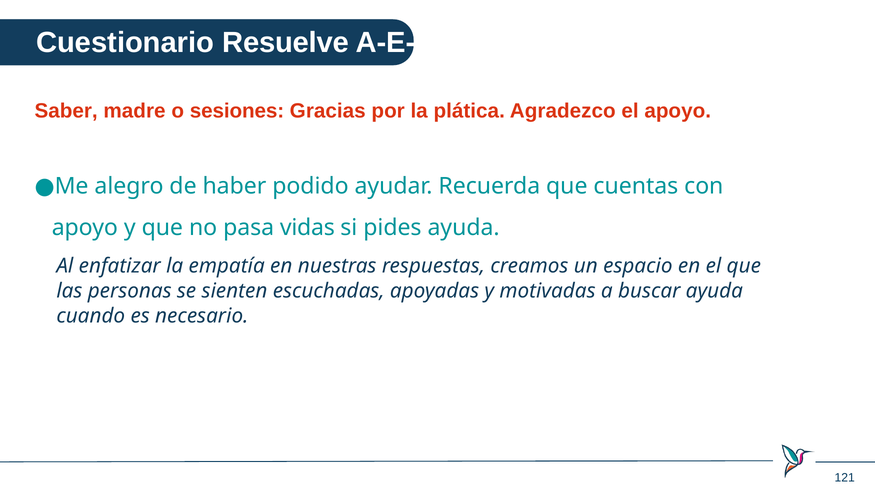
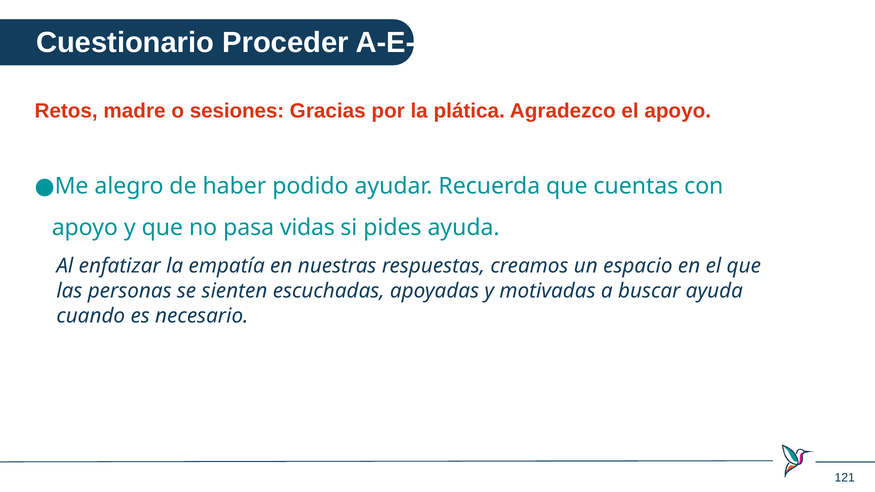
Resuelve: Resuelve -> Proceder (285, 43)
Saber: Saber -> Retos (66, 111)
